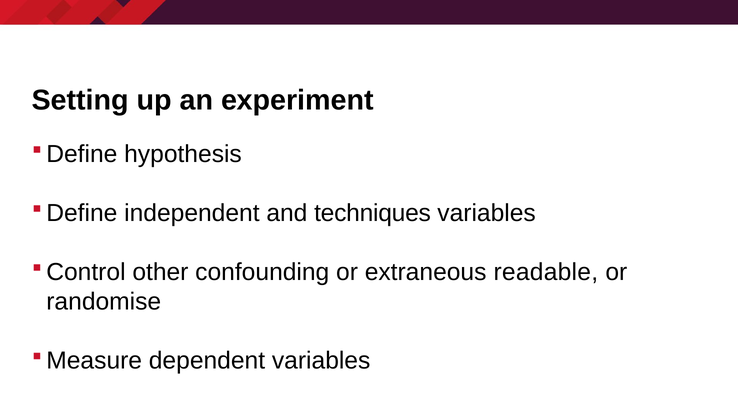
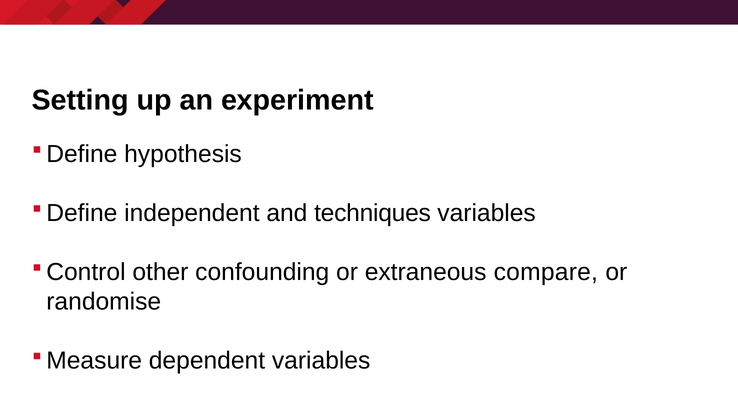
readable: readable -> compare (546, 272)
